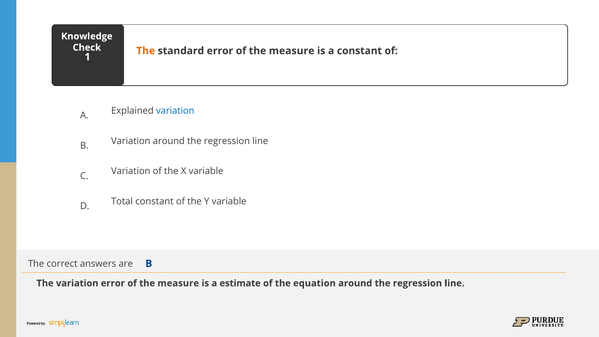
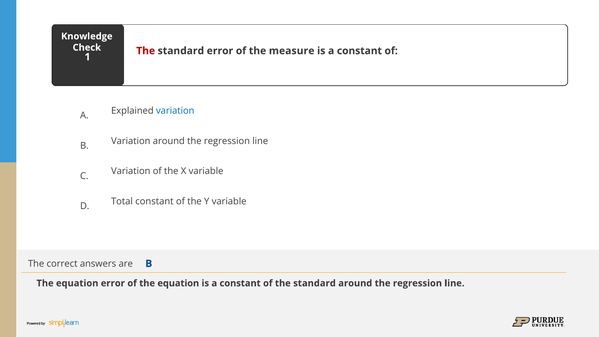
The colour: orange -> red (146, 51)
variation: variation -> equation (77, 283)
measure: measure -> equation (178, 283)
estimate: estimate -> constant (240, 283)
of the equation: equation -> standard (314, 283)
